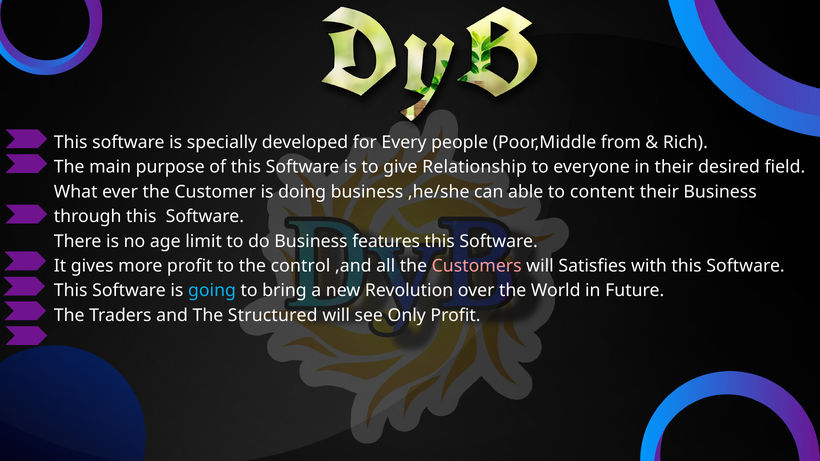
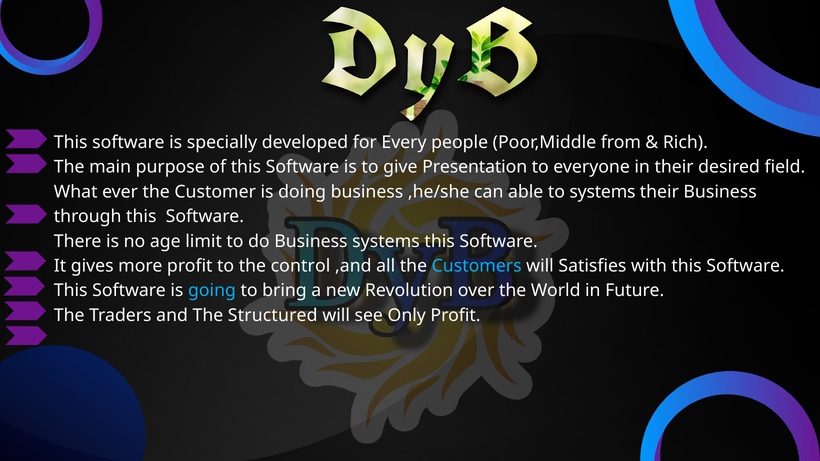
Relationship: Relationship -> Presentation (475, 167)
to content: content -> systems (602, 192)
Business features: features -> systems (386, 241)
Customers colour: pink -> light blue (477, 266)
